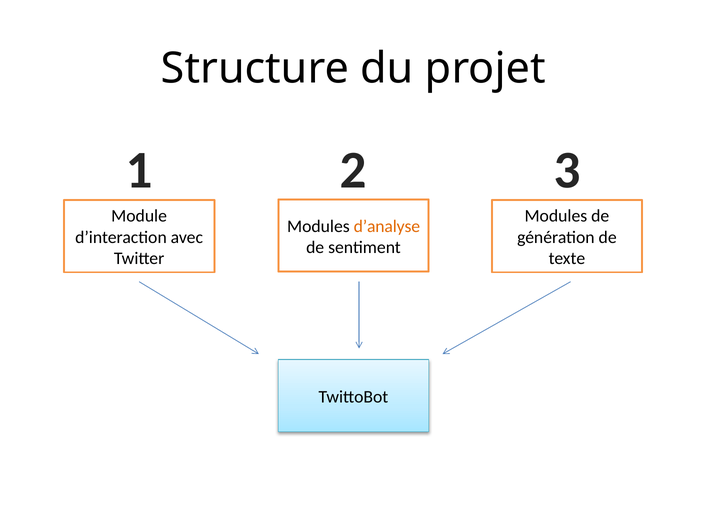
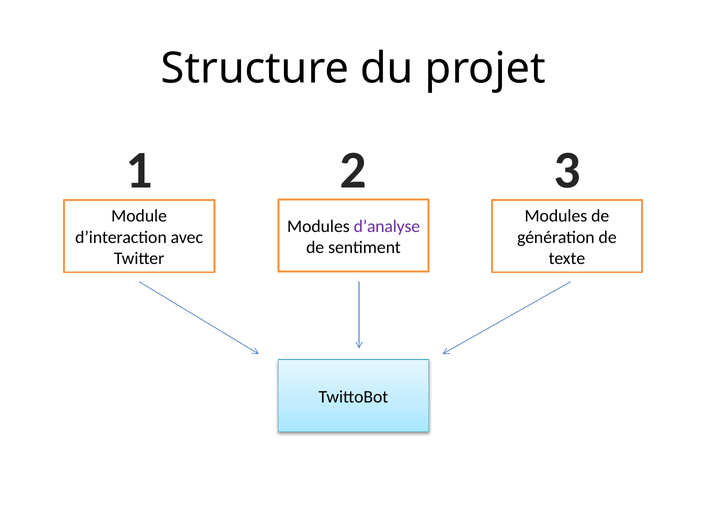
d’analyse colour: orange -> purple (387, 226)
